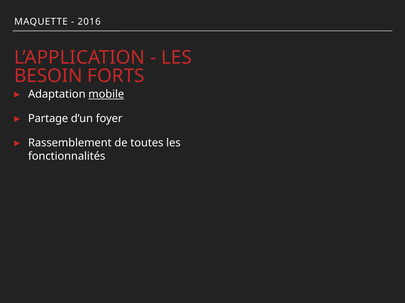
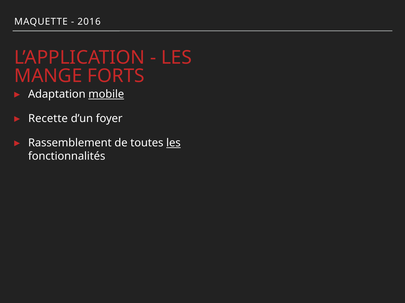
BESOIN: BESOIN -> MANGE (48, 76)
Partage: Partage -> Recette (48, 119)
les underline: none -> present (173, 143)
